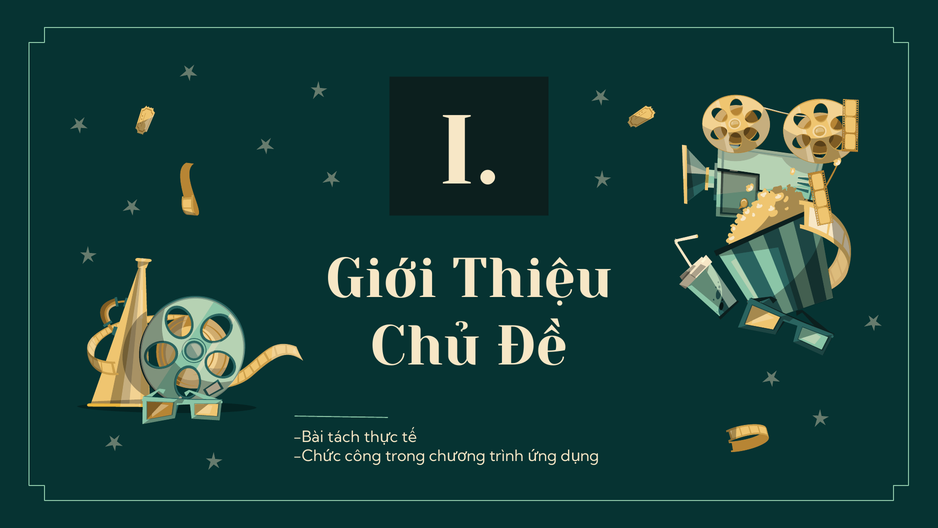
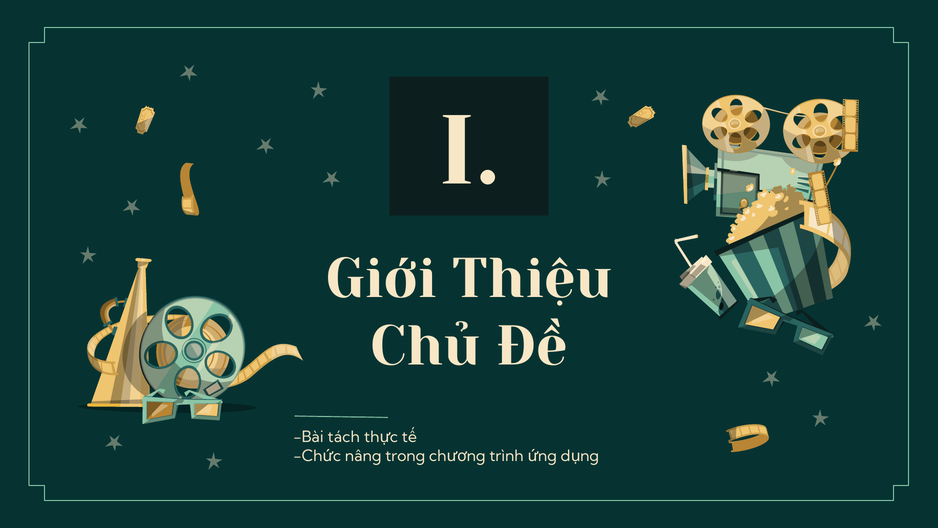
công: công -> nâng (363, 456)
